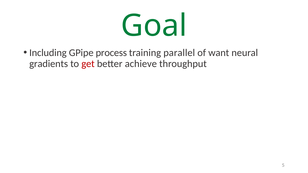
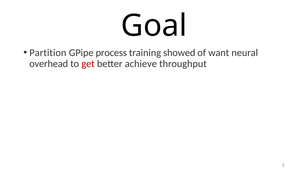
Goal colour: green -> black (154, 26)
Including: Including -> Partition (48, 53)
parallel: parallel -> showed (179, 53)
gradients: gradients -> overhead (49, 64)
